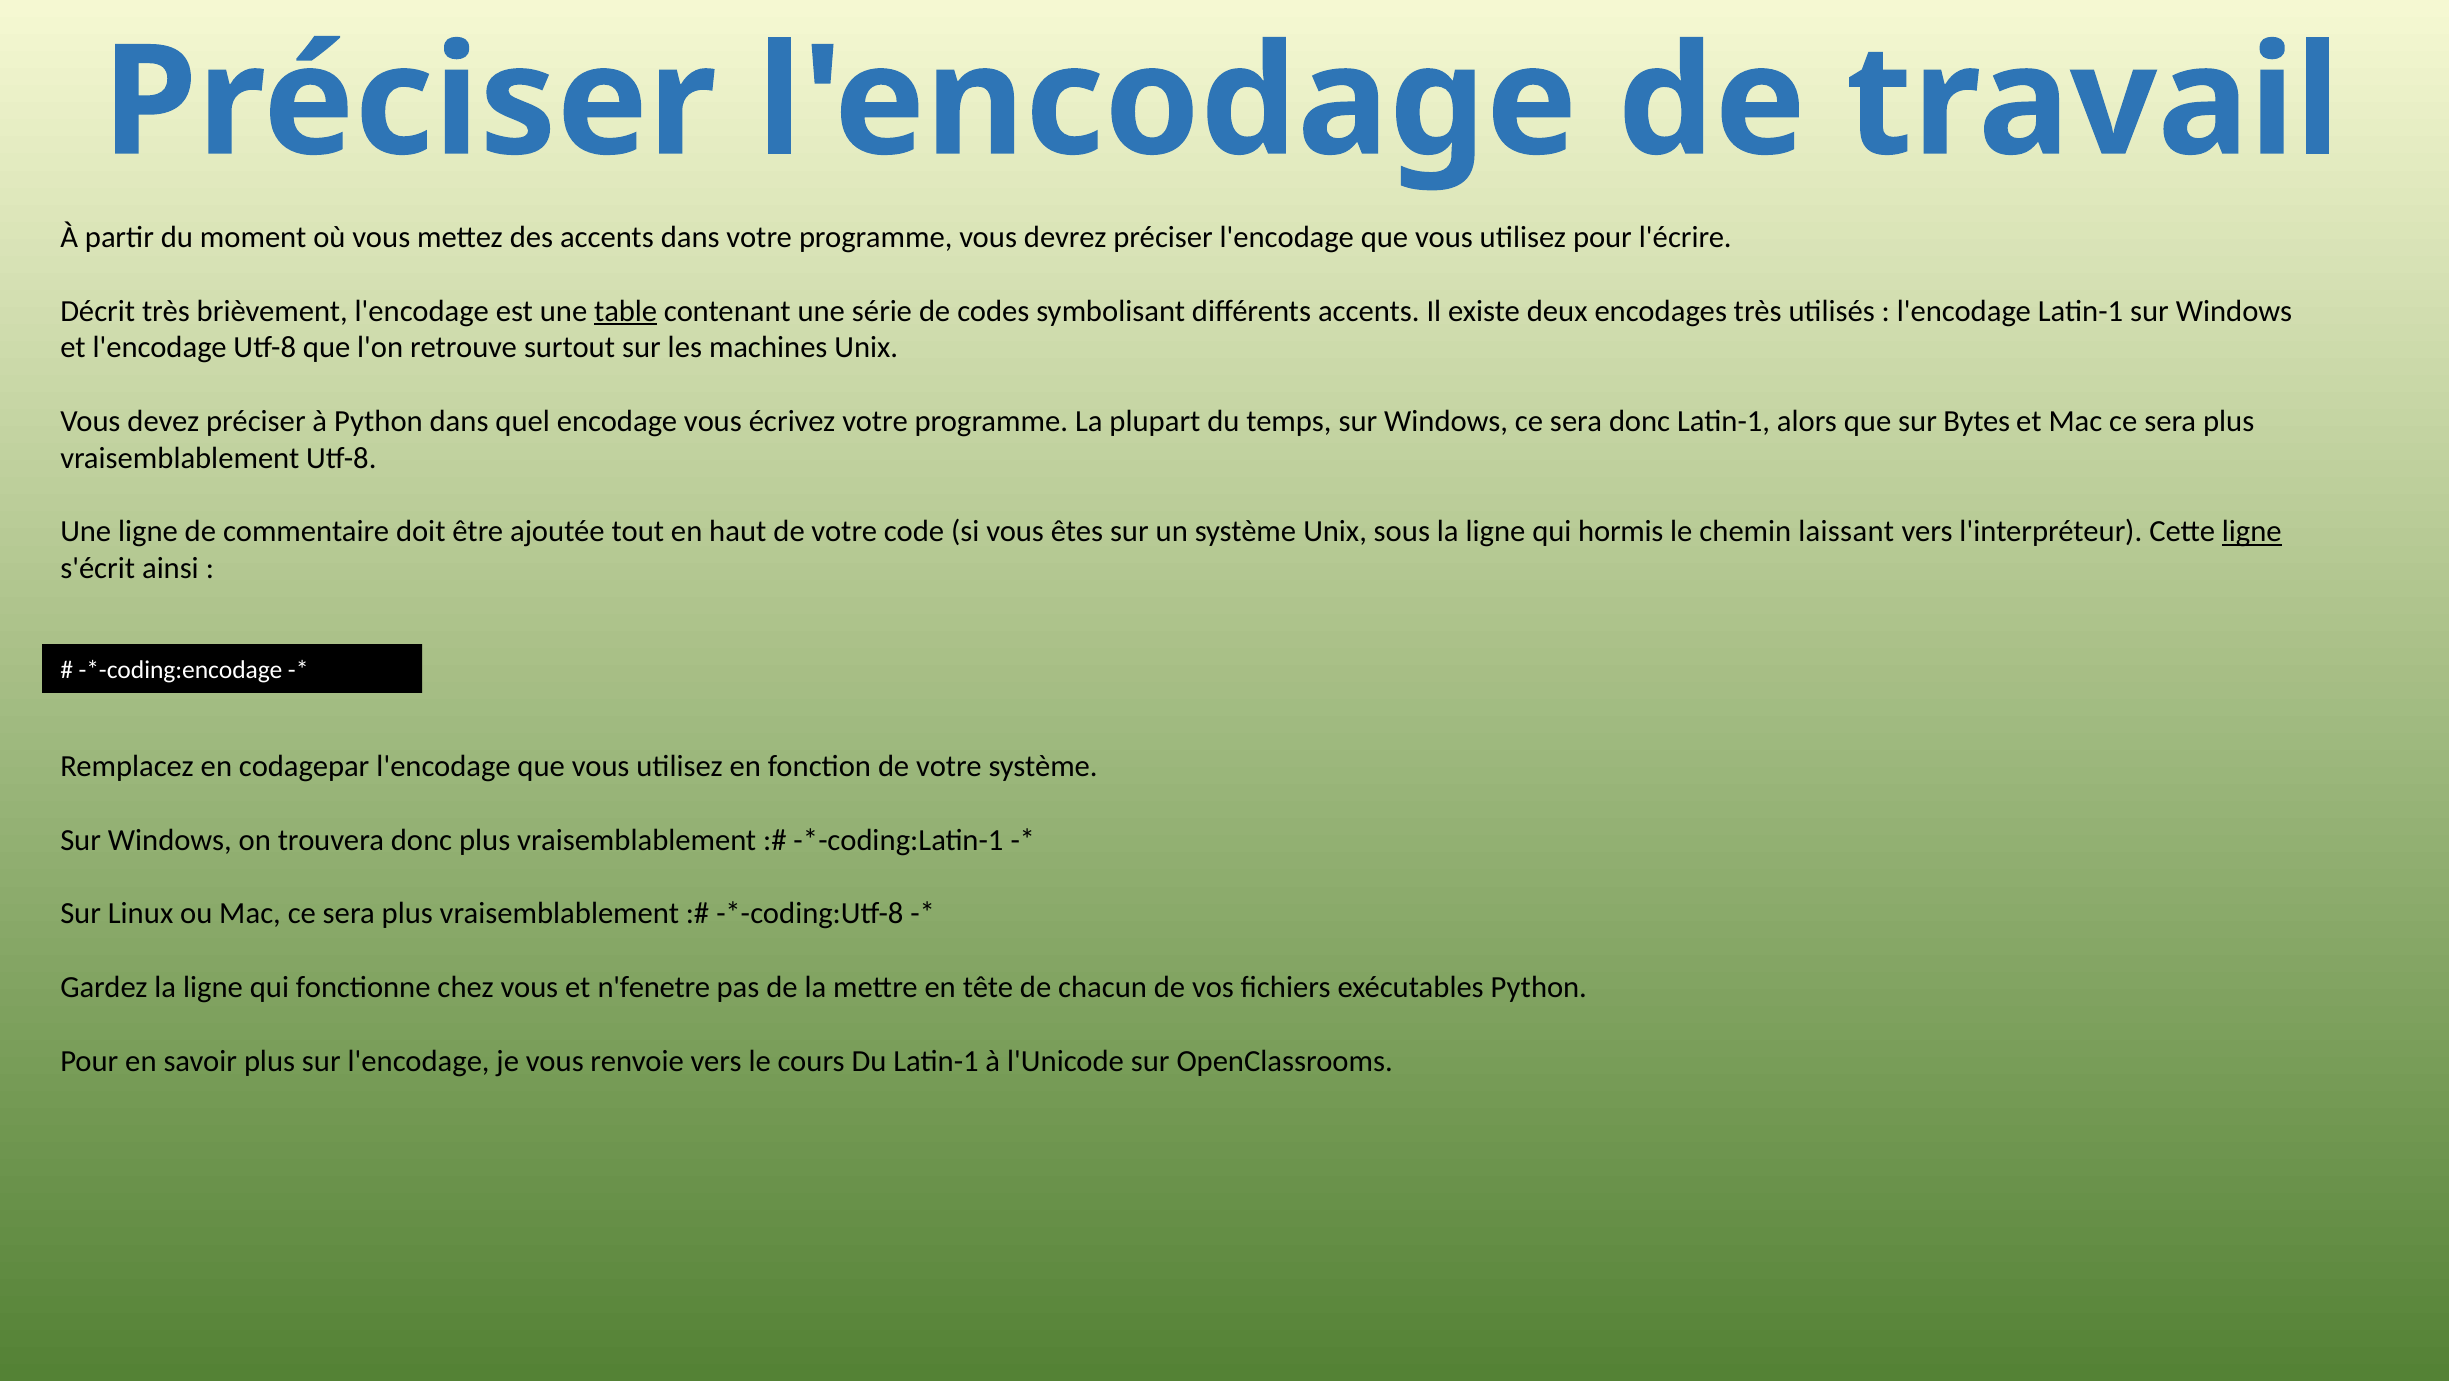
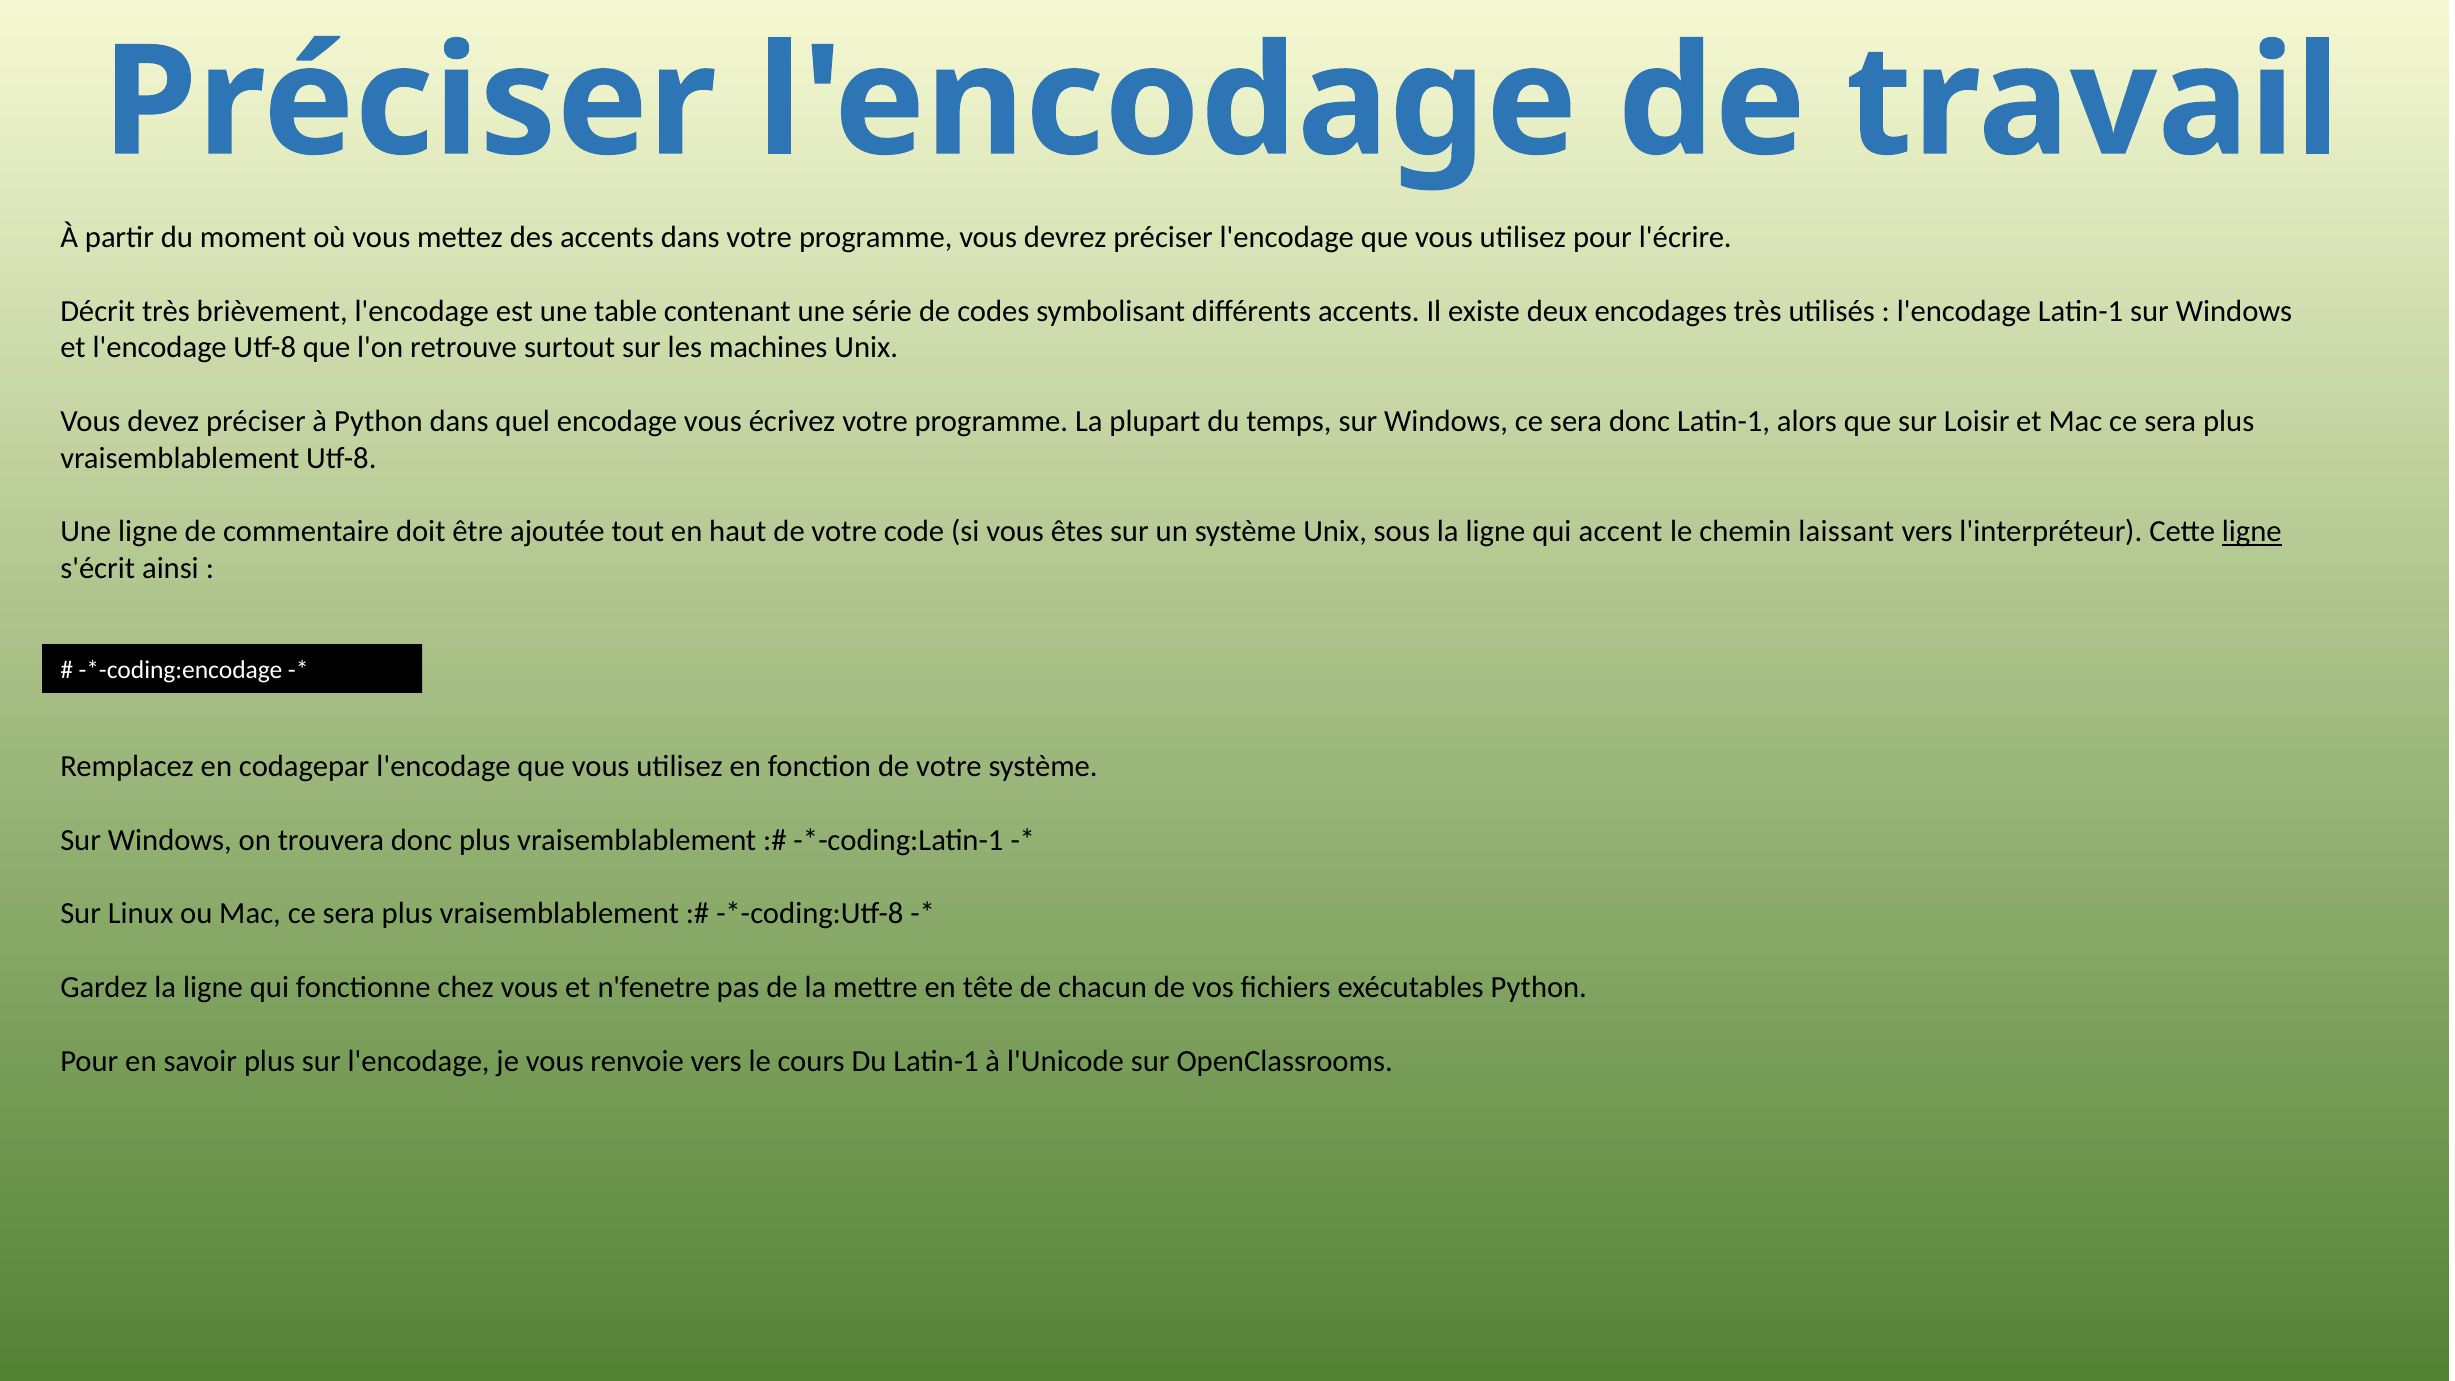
table underline: present -> none (626, 311)
Bytes: Bytes -> Loisir (1977, 421)
hormis: hormis -> accent (1621, 532)
